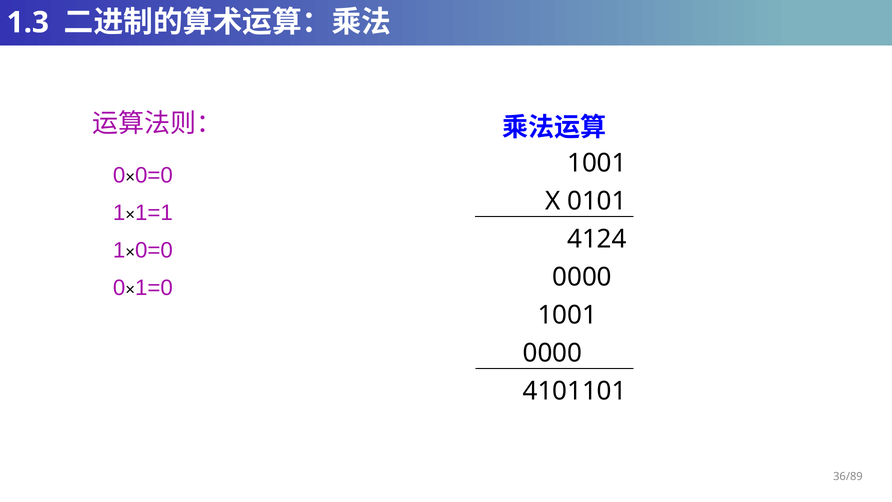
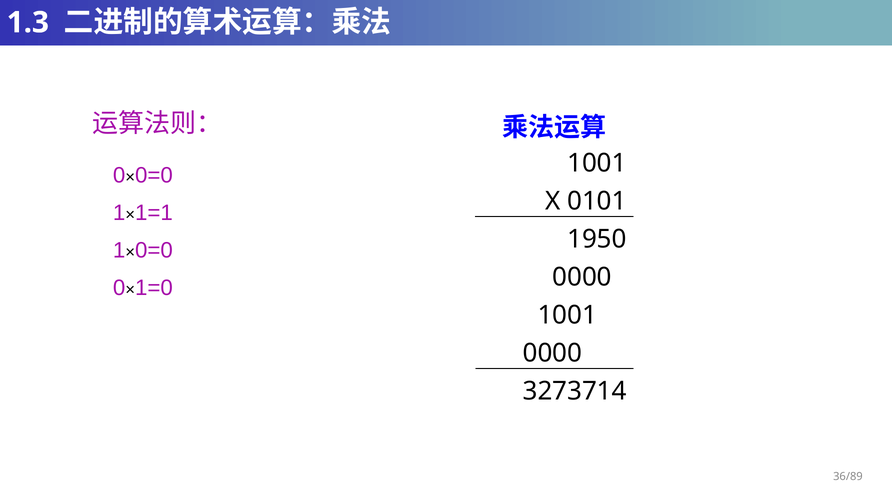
4124: 4124 -> 1950 (597, 239)
4101101: 4101101 -> 3273714 (575, 391)
